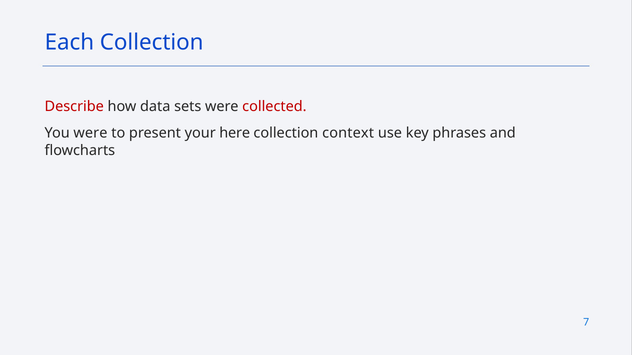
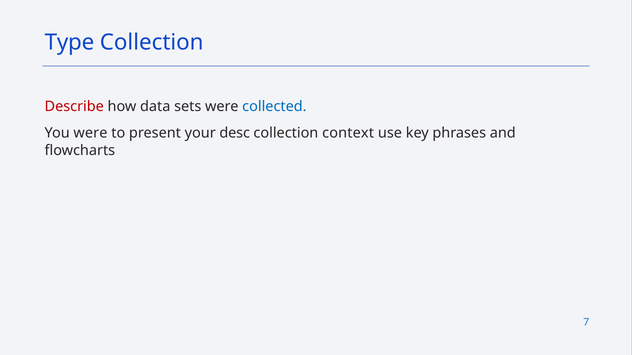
Each: Each -> Type (69, 42)
collected colour: red -> blue (274, 107)
here: here -> desc (235, 133)
